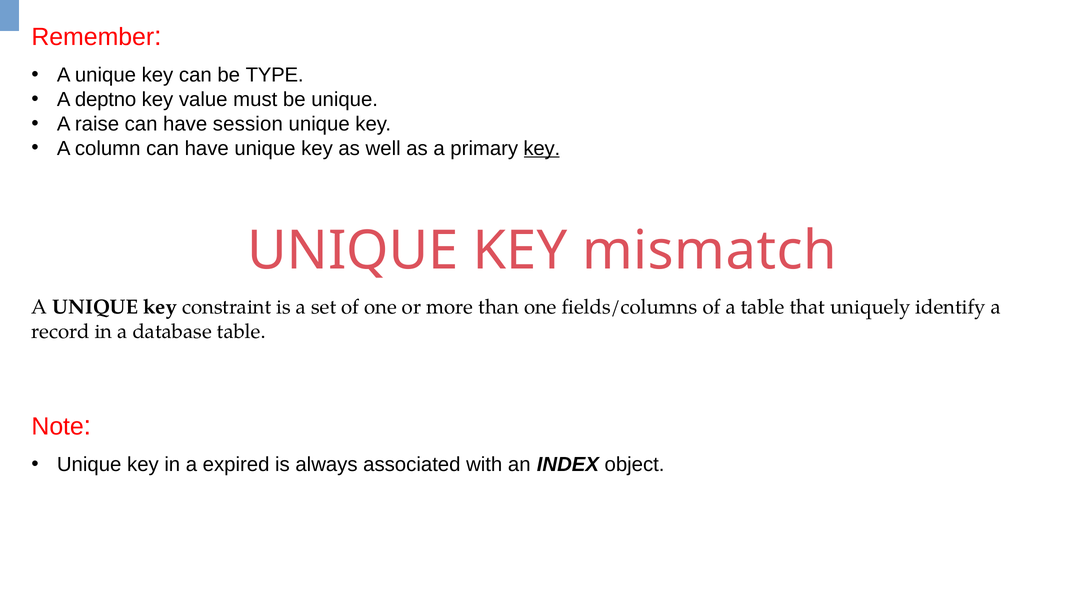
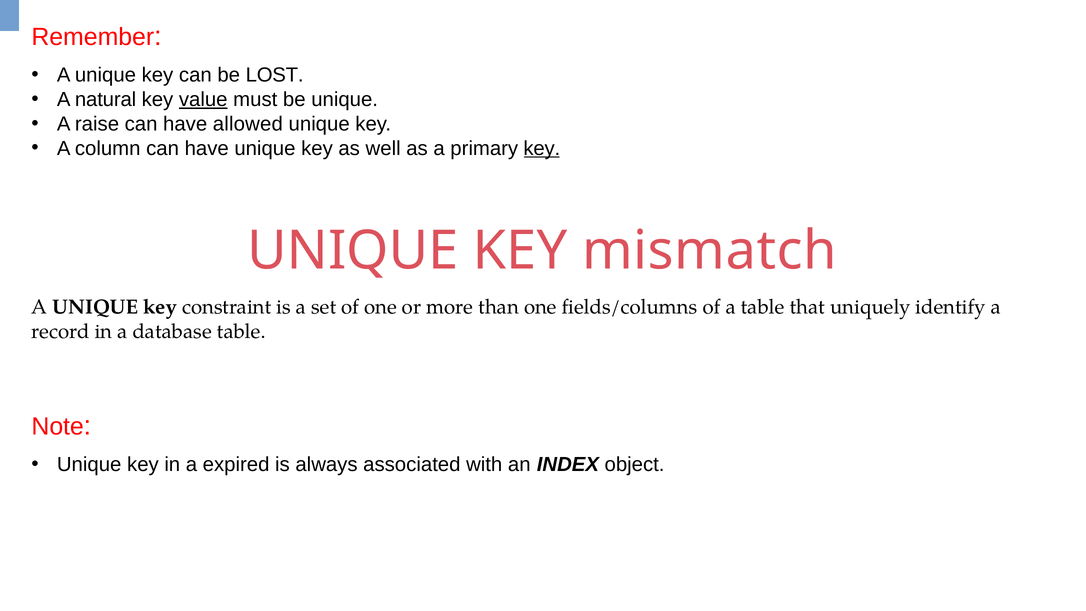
TYPE: TYPE -> LOST (275, 75)
deptno: deptno -> natural (106, 99)
value underline: none -> present (203, 99)
session: session -> allowed (248, 124)
